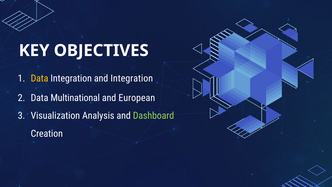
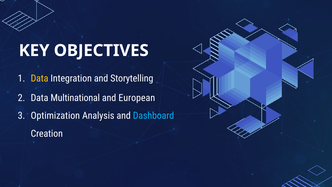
and Integration: Integration -> Storytelling (132, 78)
Visualization: Visualization -> Optimization (55, 116)
Dashboard colour: light green -> light blue (153, 116)
